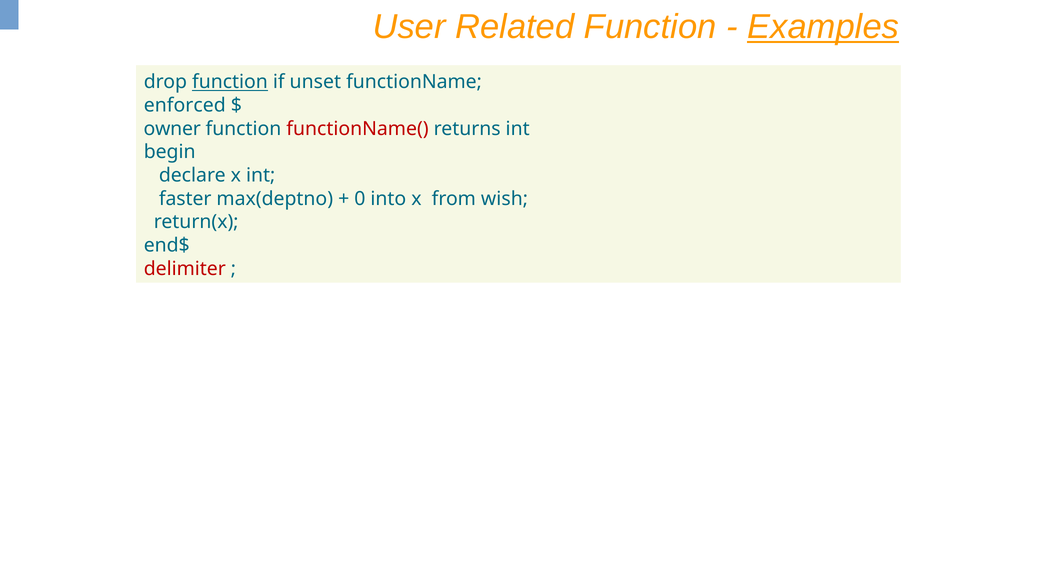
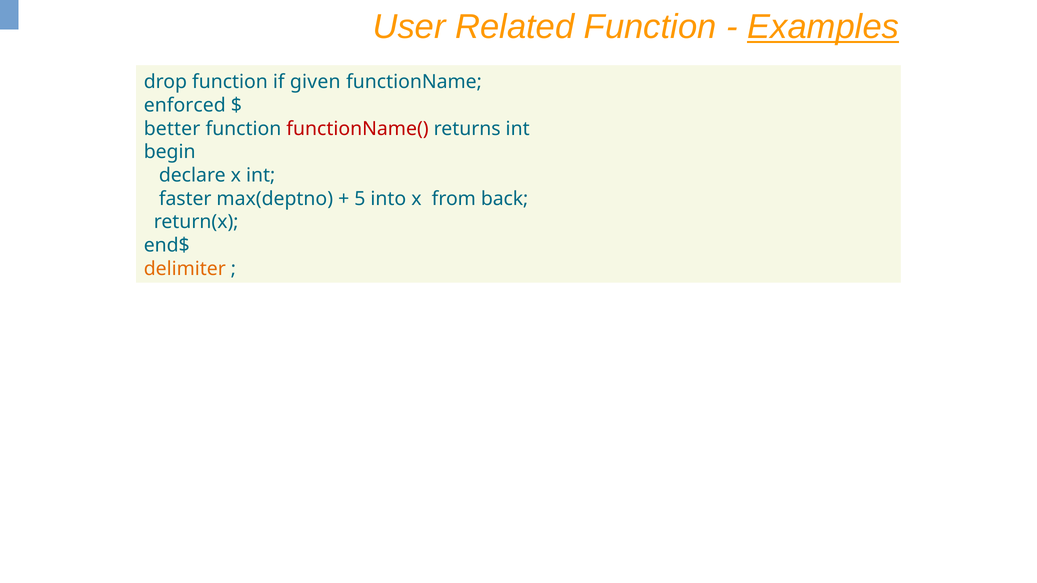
function underline: present -> none (230, 82)
unset: unset -> given (315, 82)
owner: owner -> better (172, 129)
0: 0 -> 5 (360, 199)
wish: wish -> back (505, 199)
delimiter colour: red -> orange (185, 269)
